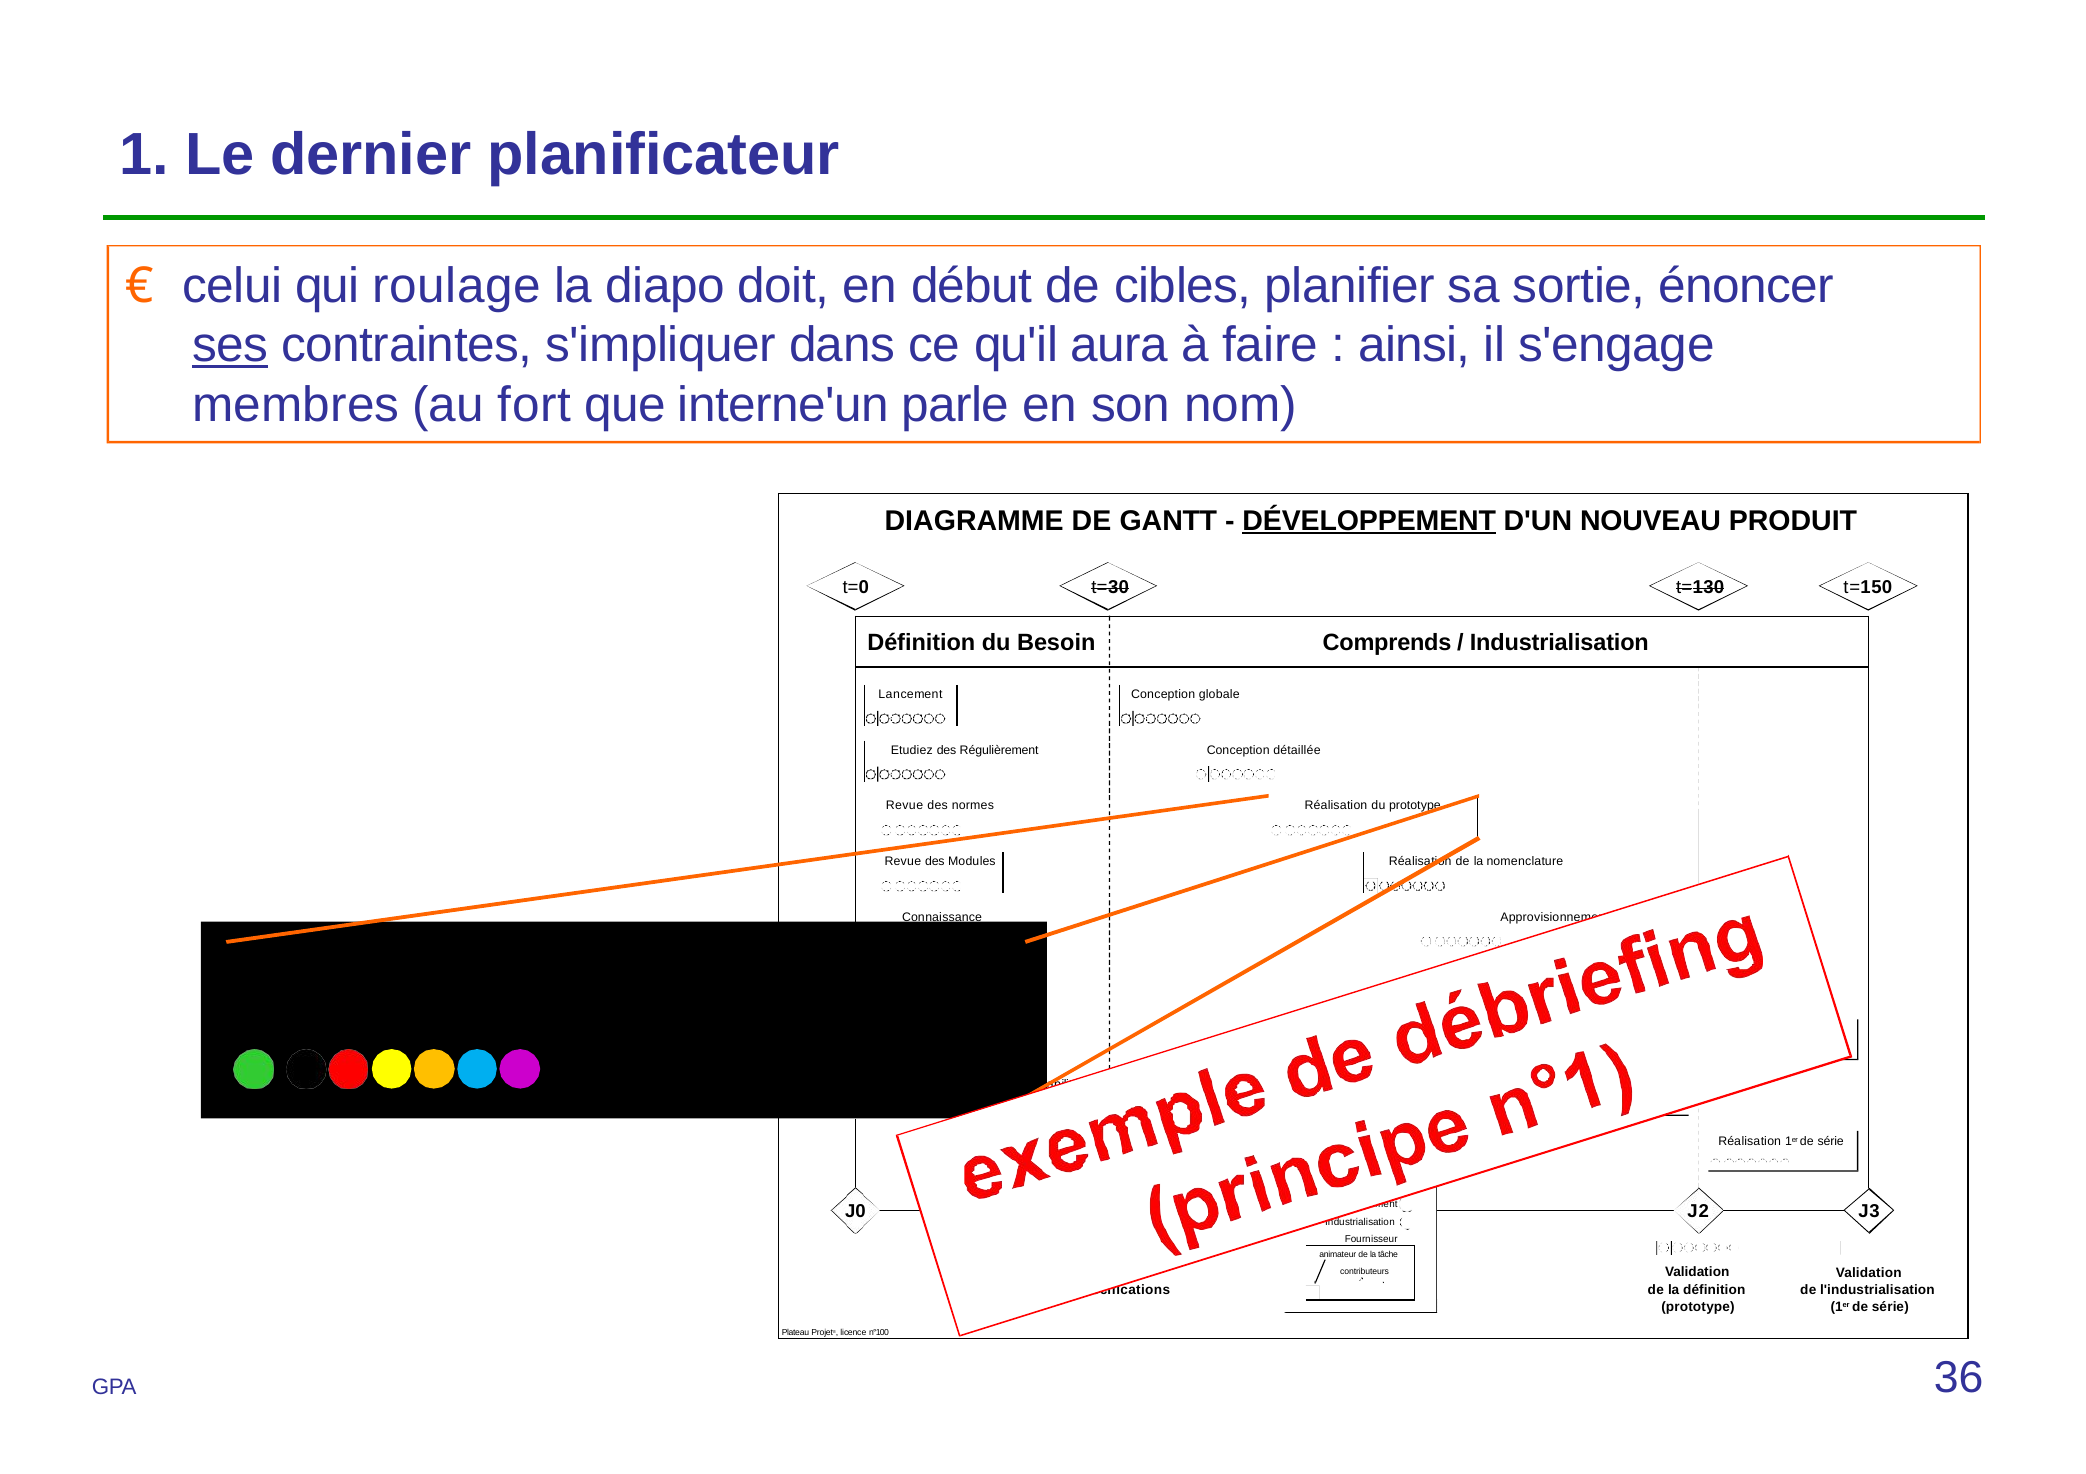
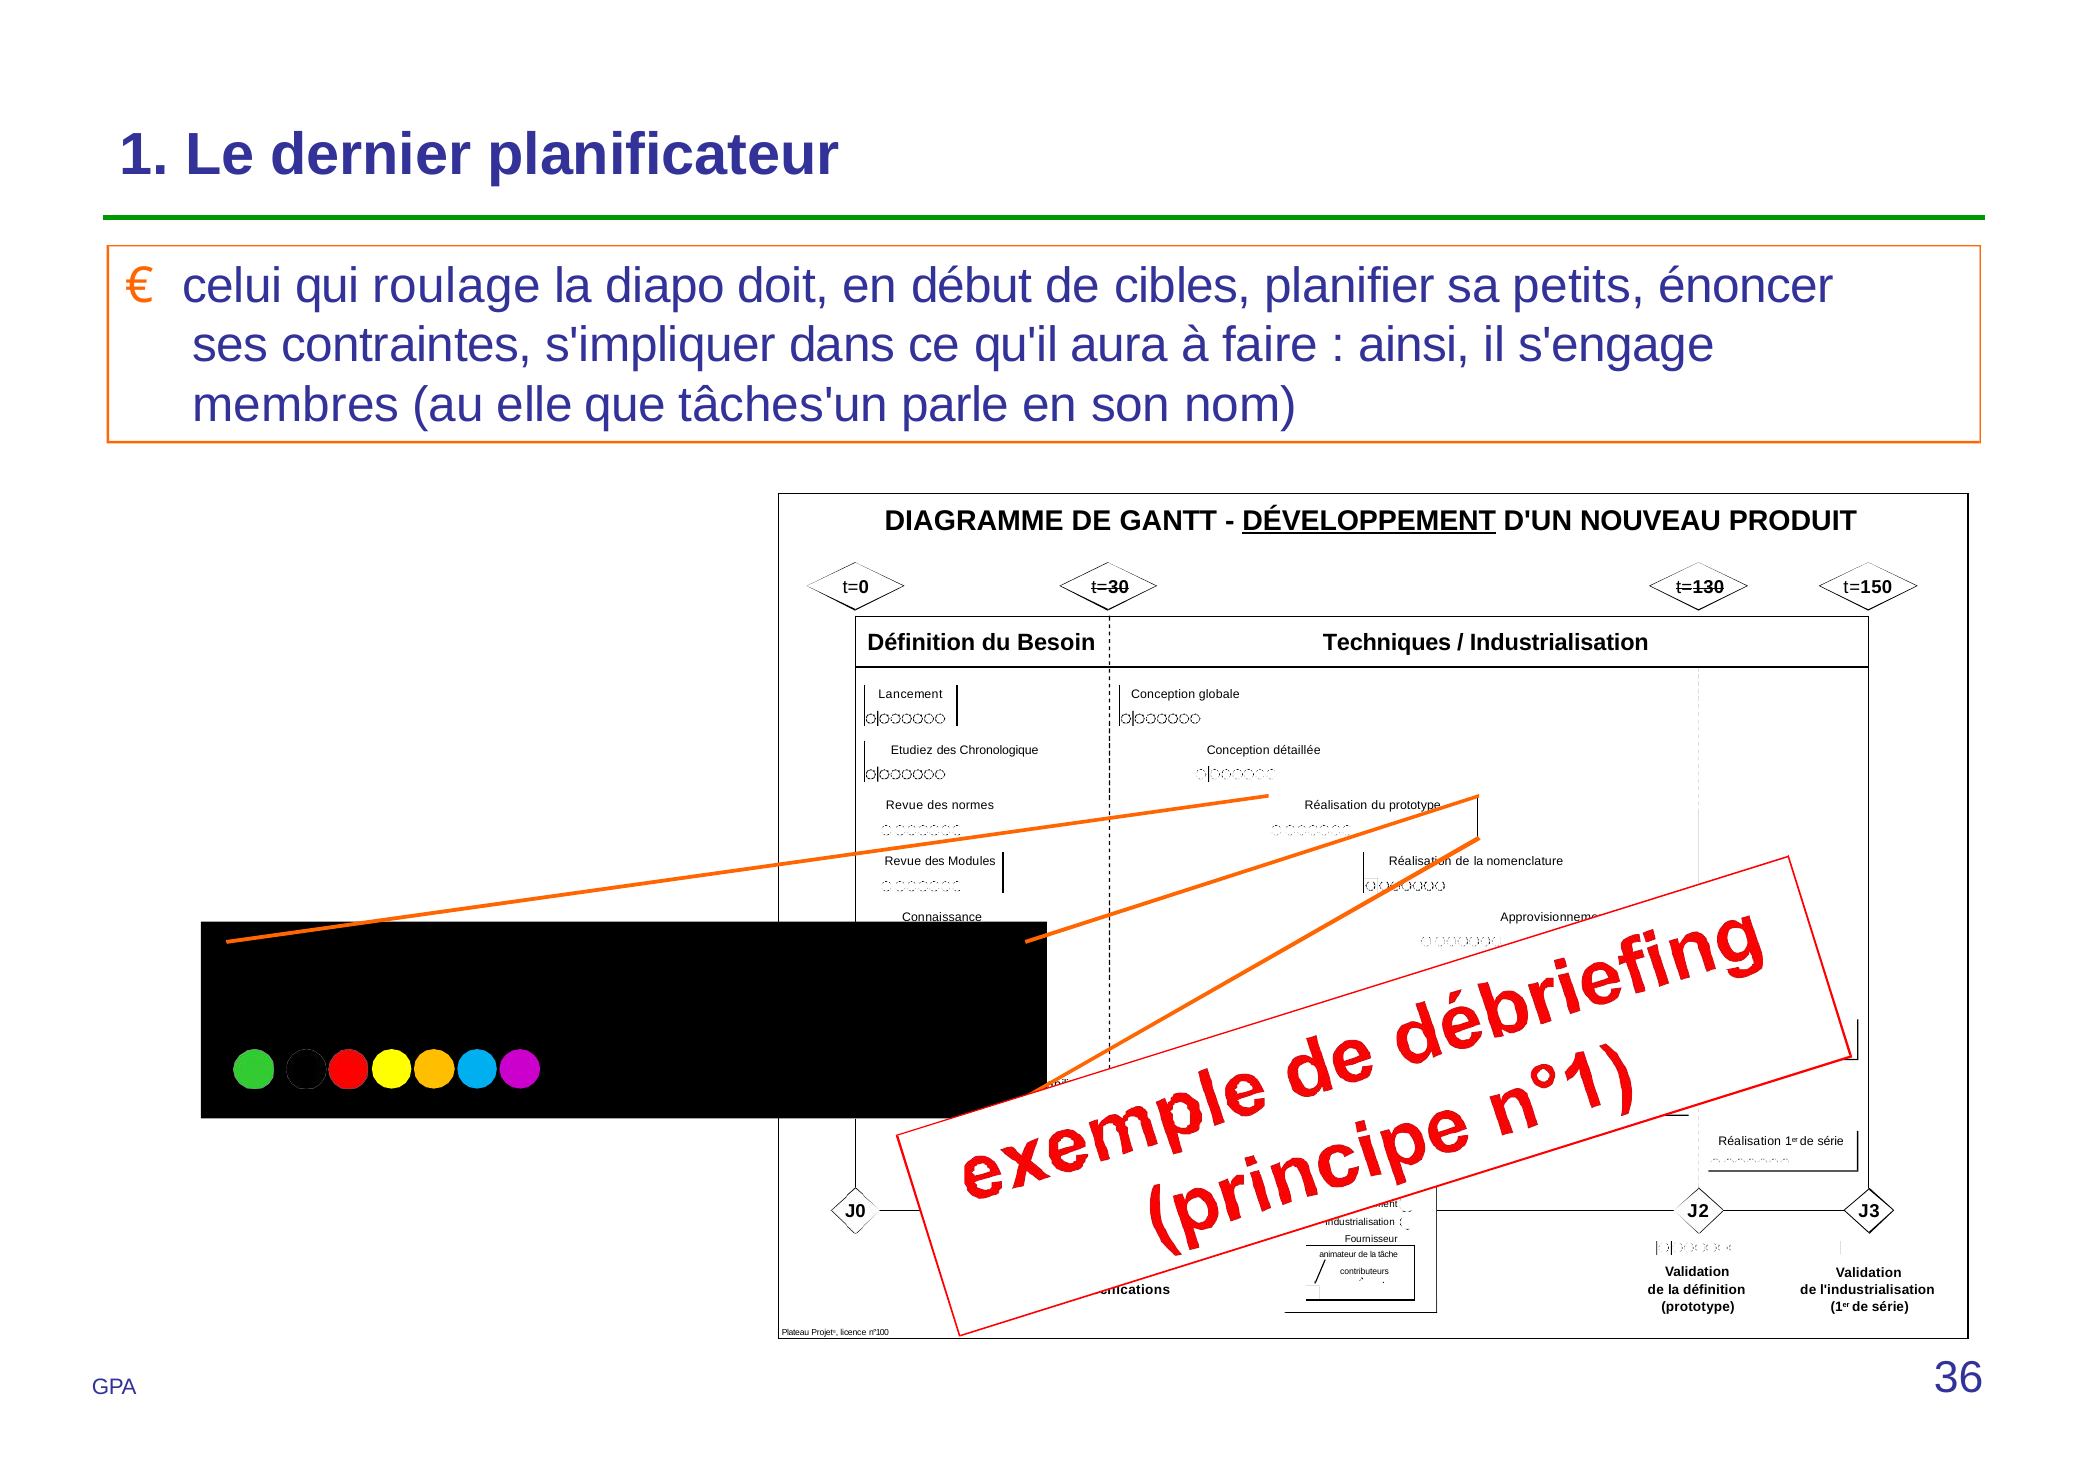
sortie: sortie -> petits (1579, 286)
ses underline: present -> none (230, 345)
fort: fort -> elle (535, 405)
interne'un: interne'un -> tâches'un (783, 405)
Comprends: Comprends -> Techniques (1387, 643)
Régulièrement: Régulièrement -> Chronologique (999, 750)
